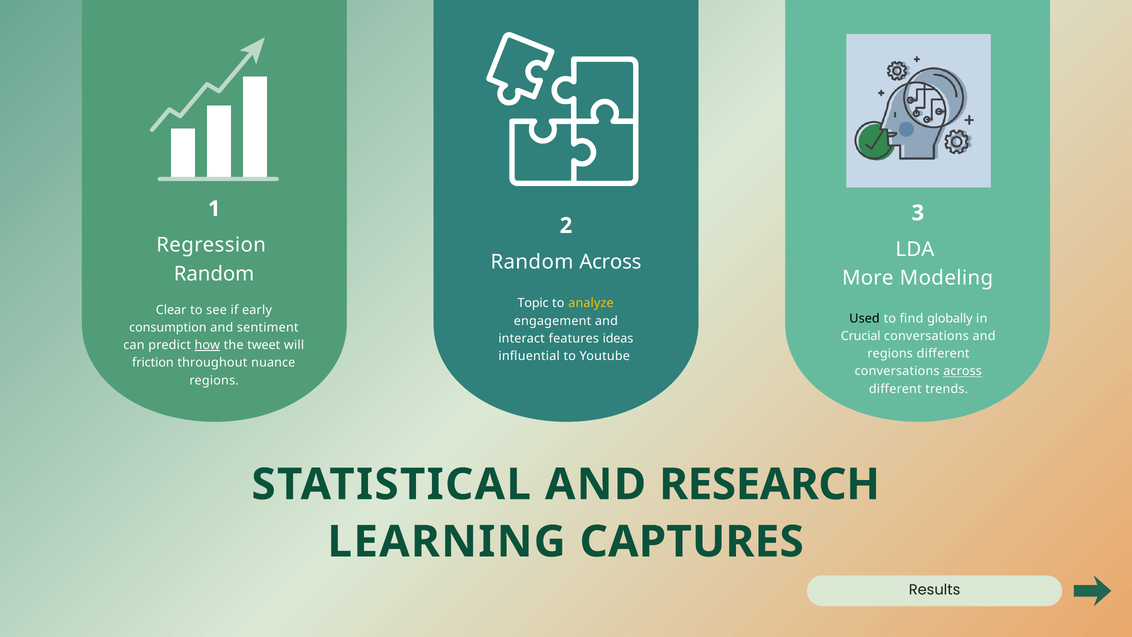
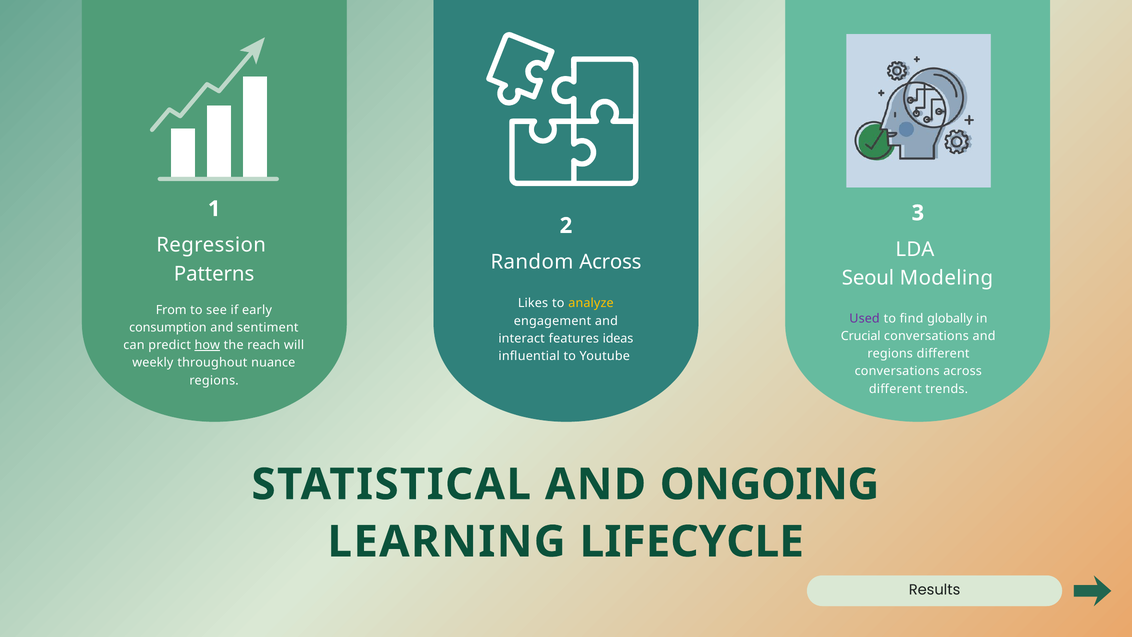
Random: Random -> Patterns (214, 274)
More: More -> Seoul (868, 278)
Topic: Topic -> Likes (533, 303)
Clear: Clear -> From (171, 310)
Used colour: black -> purple (865, 318)
tweet: tweet -> reach (264, 345)
friction: friction -> weekly (153, 363)
across underline: present -> none (963, 371)
RESEARCH: RESEARCH -> ONGOING (770, 484)
CAPTURES: CAPTURES -> LIFECYCLE (692, 542)
